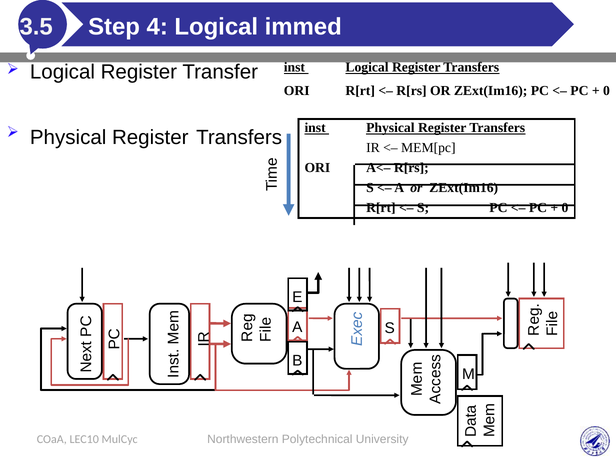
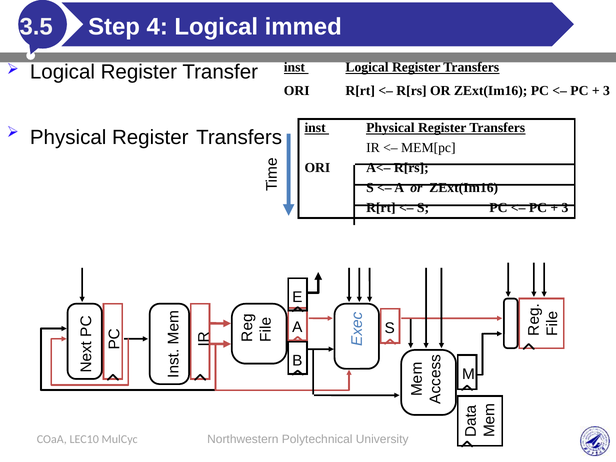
0: 0 -> 3 (606, 91)
0: 0 -> 3 (565, 208)
